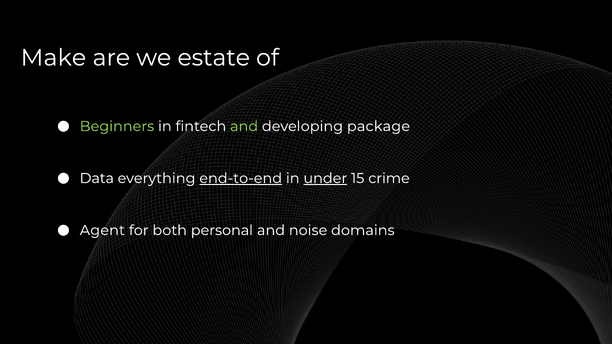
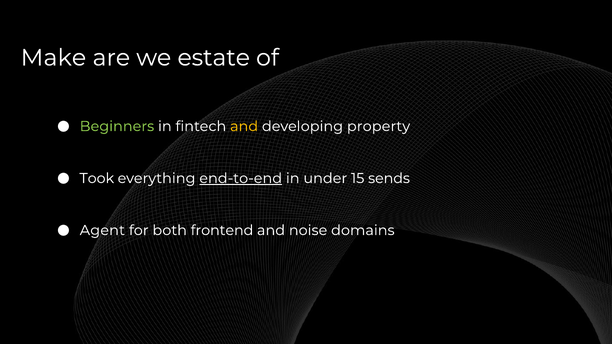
and colour: light green -> yellow (244, 126)
package: package -> property (379, 126)
Data: Data -> Took (97, 178)
under underline: present -> none (325, 178)
crime: crime -> sends (389, 178)
personal: personal -> frontend (222, 230)
